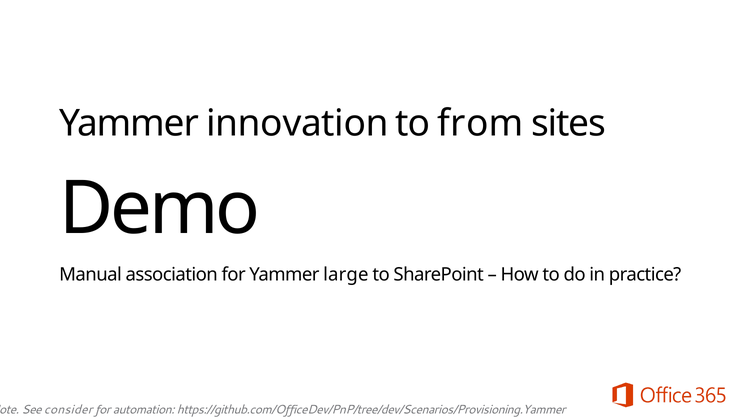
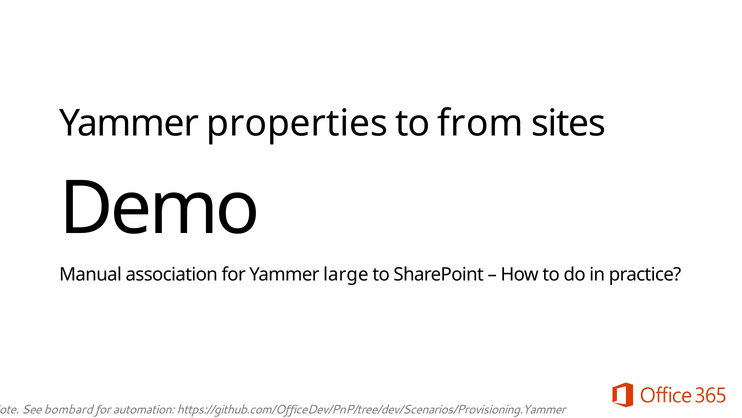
innovation: innovation -> properties (297, 123)
consider: consider -> bombard (68, 409)
